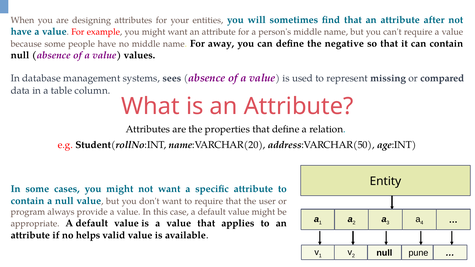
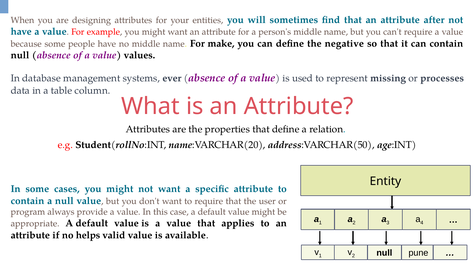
away: away -> make (221, 44)
sees: sees -> ever (172, 78)
compared: compared -> processes (442, 78)
